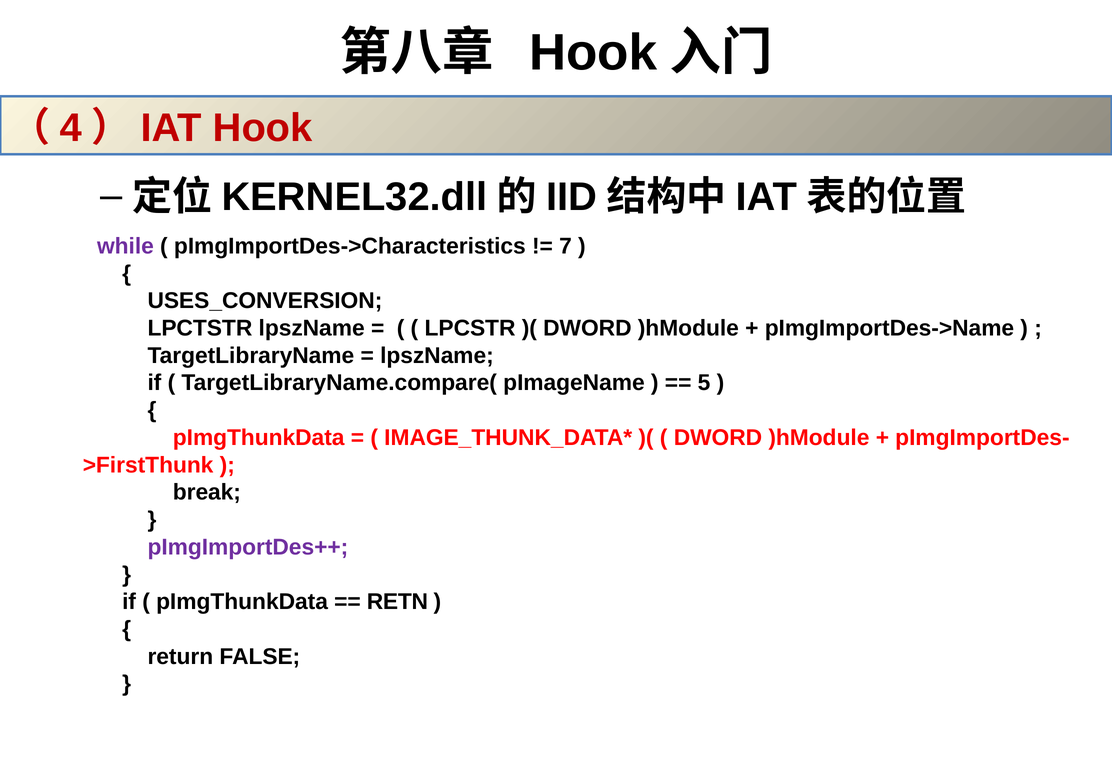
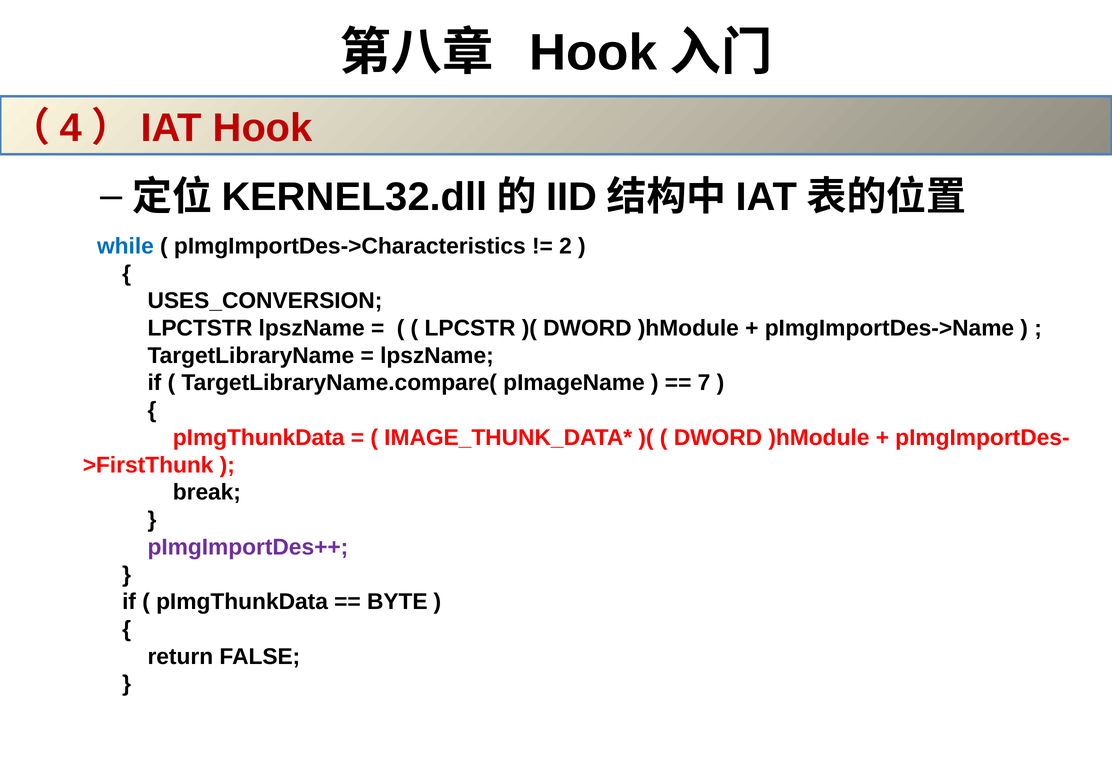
while colour: purple -> blue (125, 246)
7: 7 -> 2 (566, 246)
5: 5 -> 7 (704, 383)
RETN: RETN -> BYTE (397, 602)
